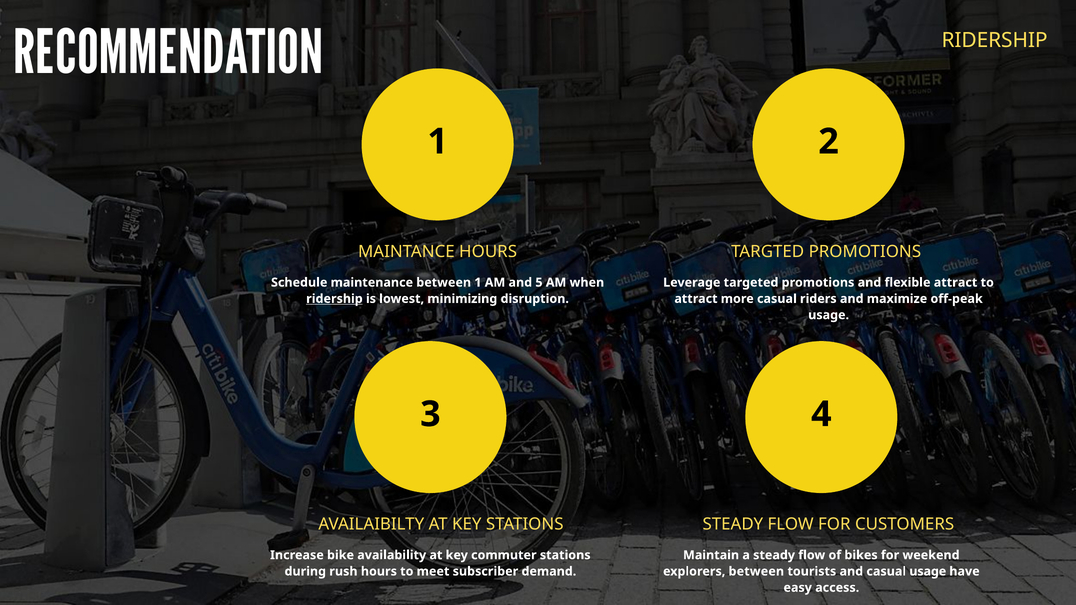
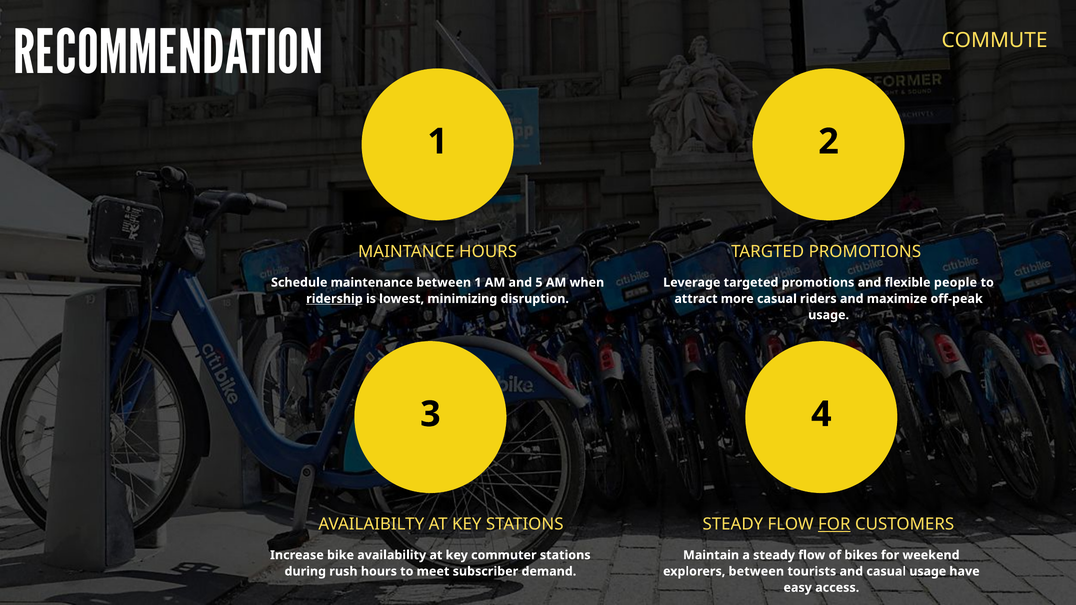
RIDERSHIP: RIDERSHIP -> COMMUTE (995, 40)
flexible attract: attract -> people (955, 283)
FOR underline: none -> present (834, 525)
